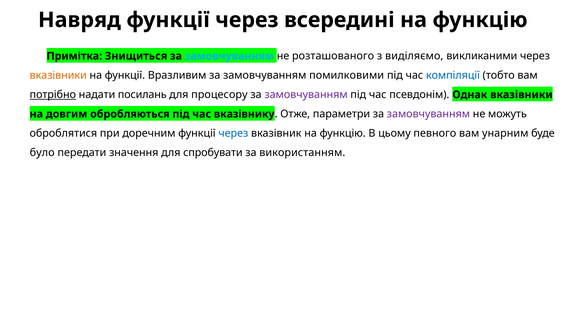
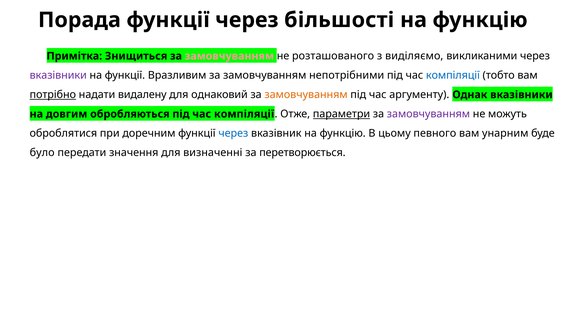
Навряд: Навряд -> Порада (79, 20)
всередині: всередині -> більшості (339, 20)
замовчуванням colour: light blue -> pink (229, 56)
вказівники colour: orange -> purple (58, 75)
помилковими: помилковими -> непотрібними (347, 75)
посилань: посилань -> видалену (142, 95)
процесору: процесору -> однаковий (219, 95)
замовчуванням colour: purple -> orange (306, 95)
псевдонім: псевдонім -> аргументу (419, 95)
обробляються під час вказівнику: вказівнику -> компіляції (244, 114)
параметри underline: none -> present (342, 114)
спробувати: спробувати -> визначенні (213, 153)
використанням: використанням -> перетворюється (302, 153)
